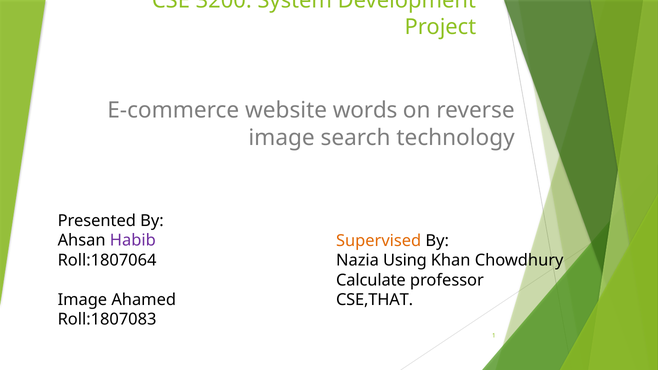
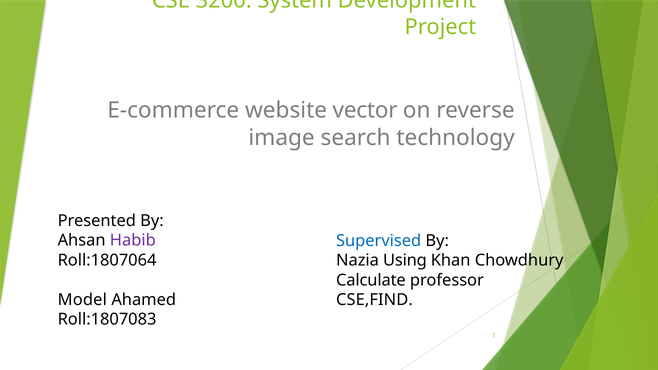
words: words -> vector (365, 111)
Supervised colour: orange -> blue (379, 241)
Image: Image -> Model (82, 300)
CSE,THAT: CSE,THAT -> CSE,FIND (374, 300)
